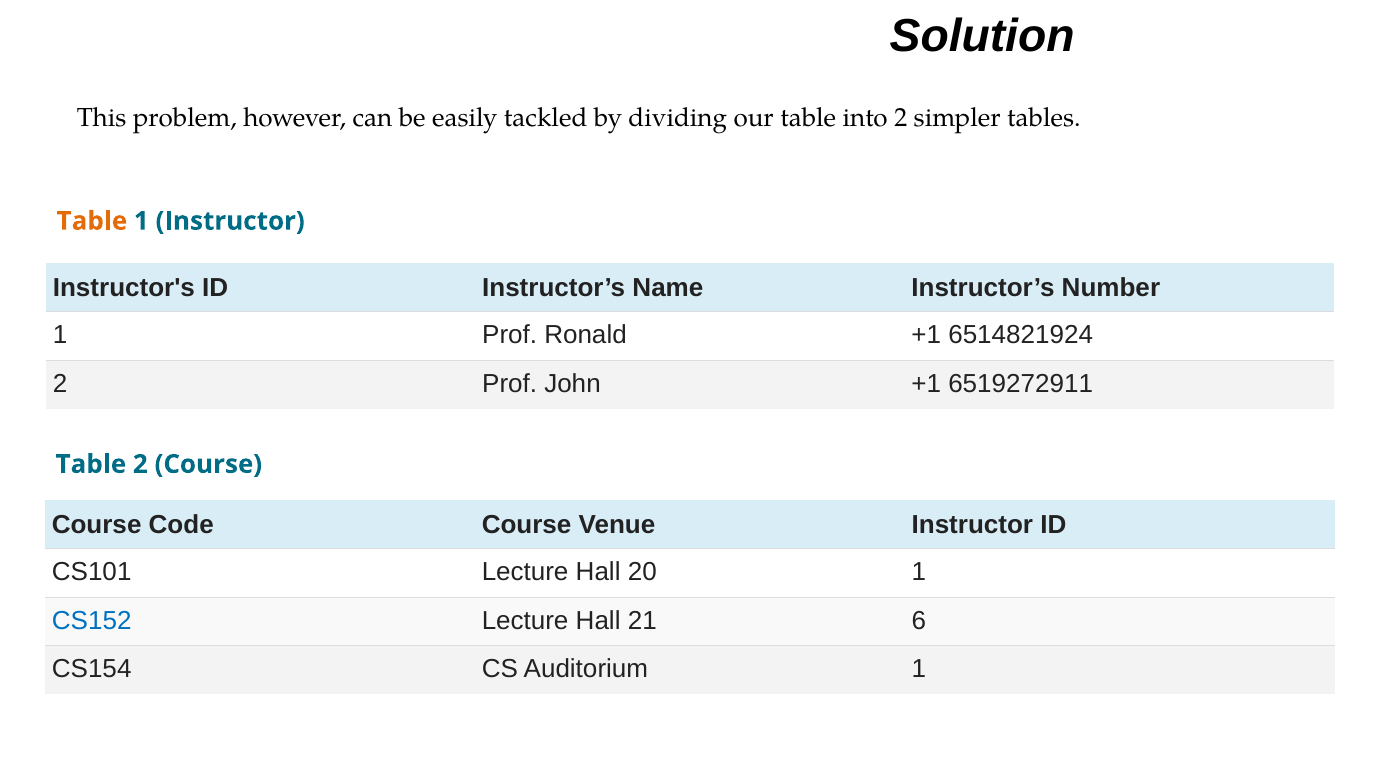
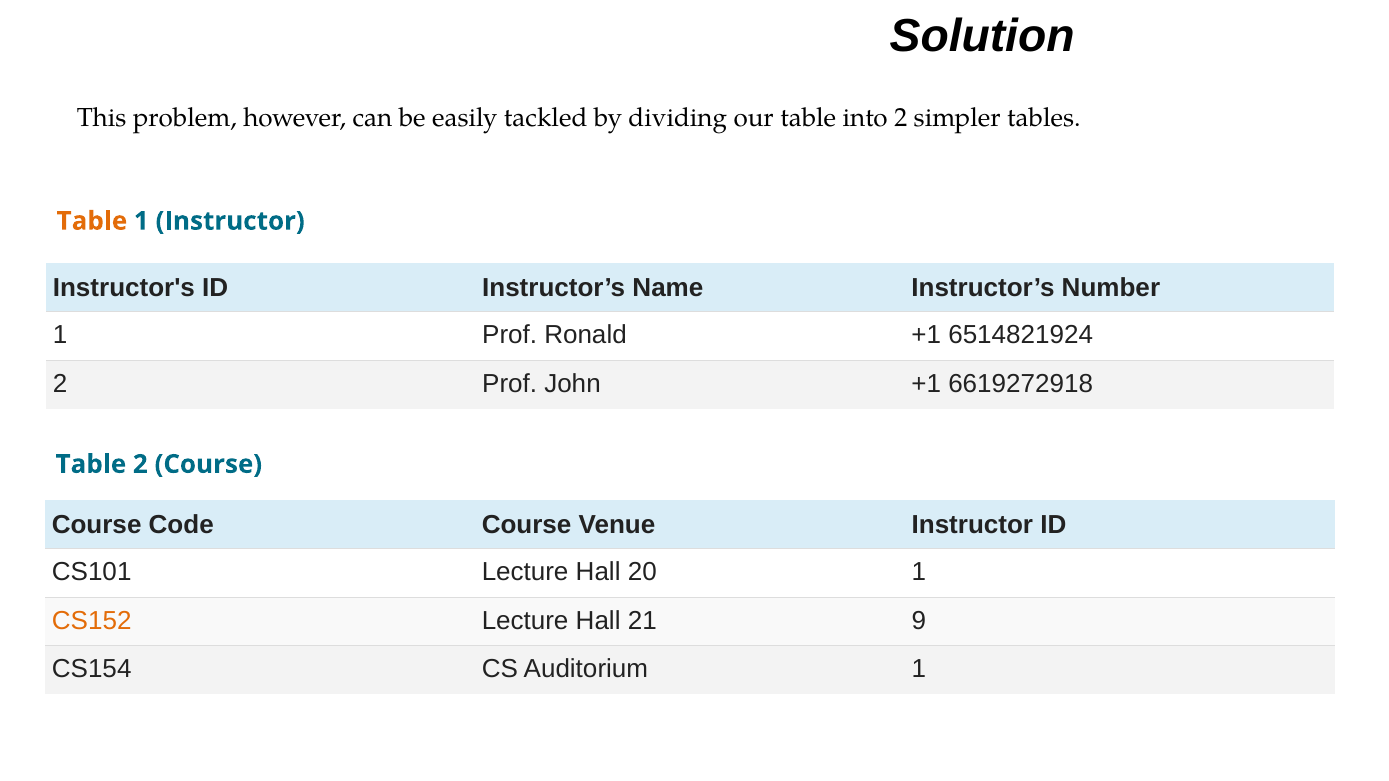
6519272911: 6519272911 -> 6619272918 (1021, 384)
CS152 colour: blue -> orange (92, 621)
6: 6 -> 9 (919, 621)
